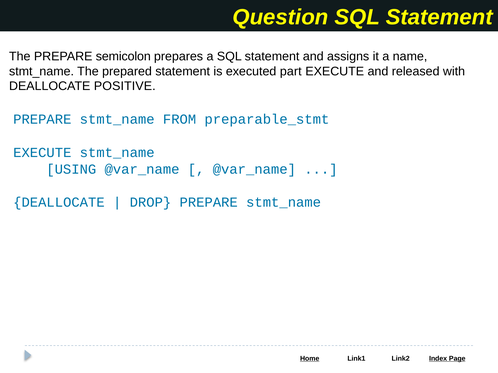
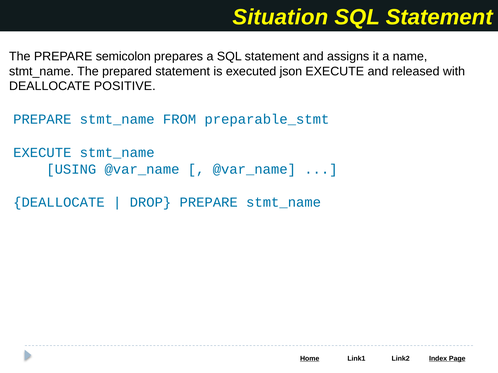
Question: Question -> Situation (280, 17)
part: part -> json (291, 71)
